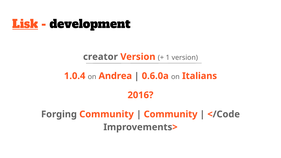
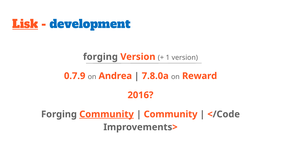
development colour: black -> blue (90, 24)
creator: creator -> forging (100, 57)
1.0.4: 1.0.4 -> 0.7.9 (75, 76)
0.6.0a: 0.6.0a -> 7.8.0a (155, 76)
Italians: Italians -> Reward (200, 76)
Community underline: none -> present (107, 114)
